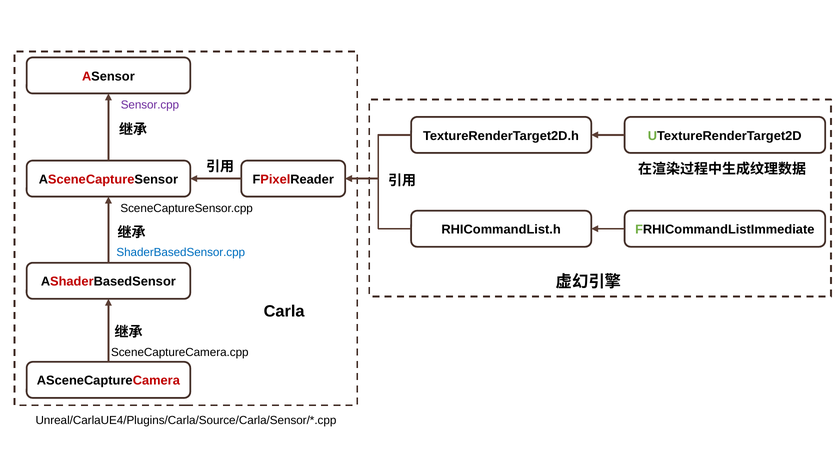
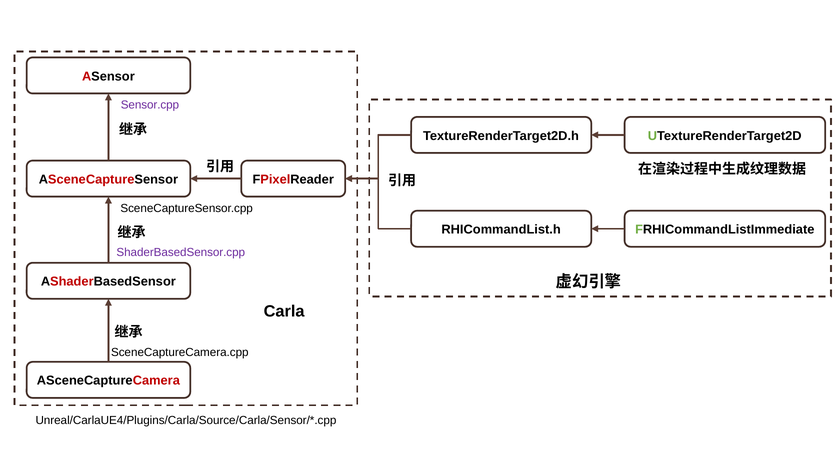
ShaderBasedSensor.cpp colour: blue -> purple (181, 253)
